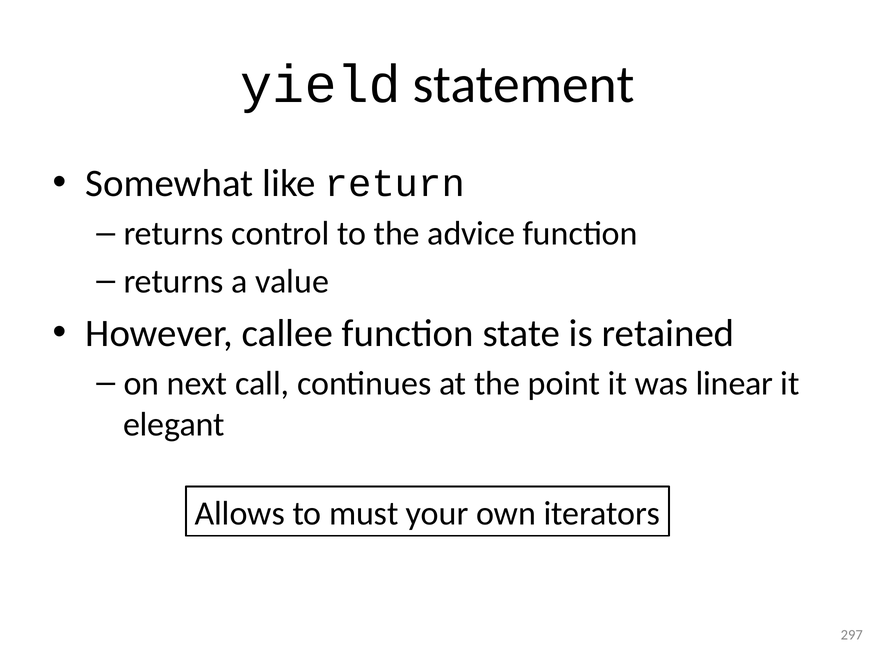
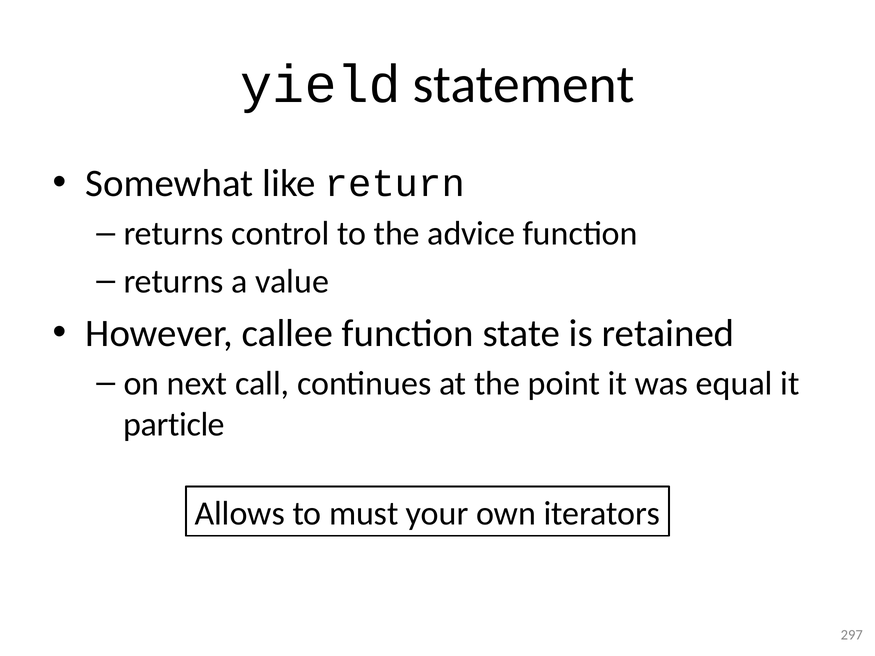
linear: linear -> equal (734, 384)
elegant: elegant -> particle (174, 424)
